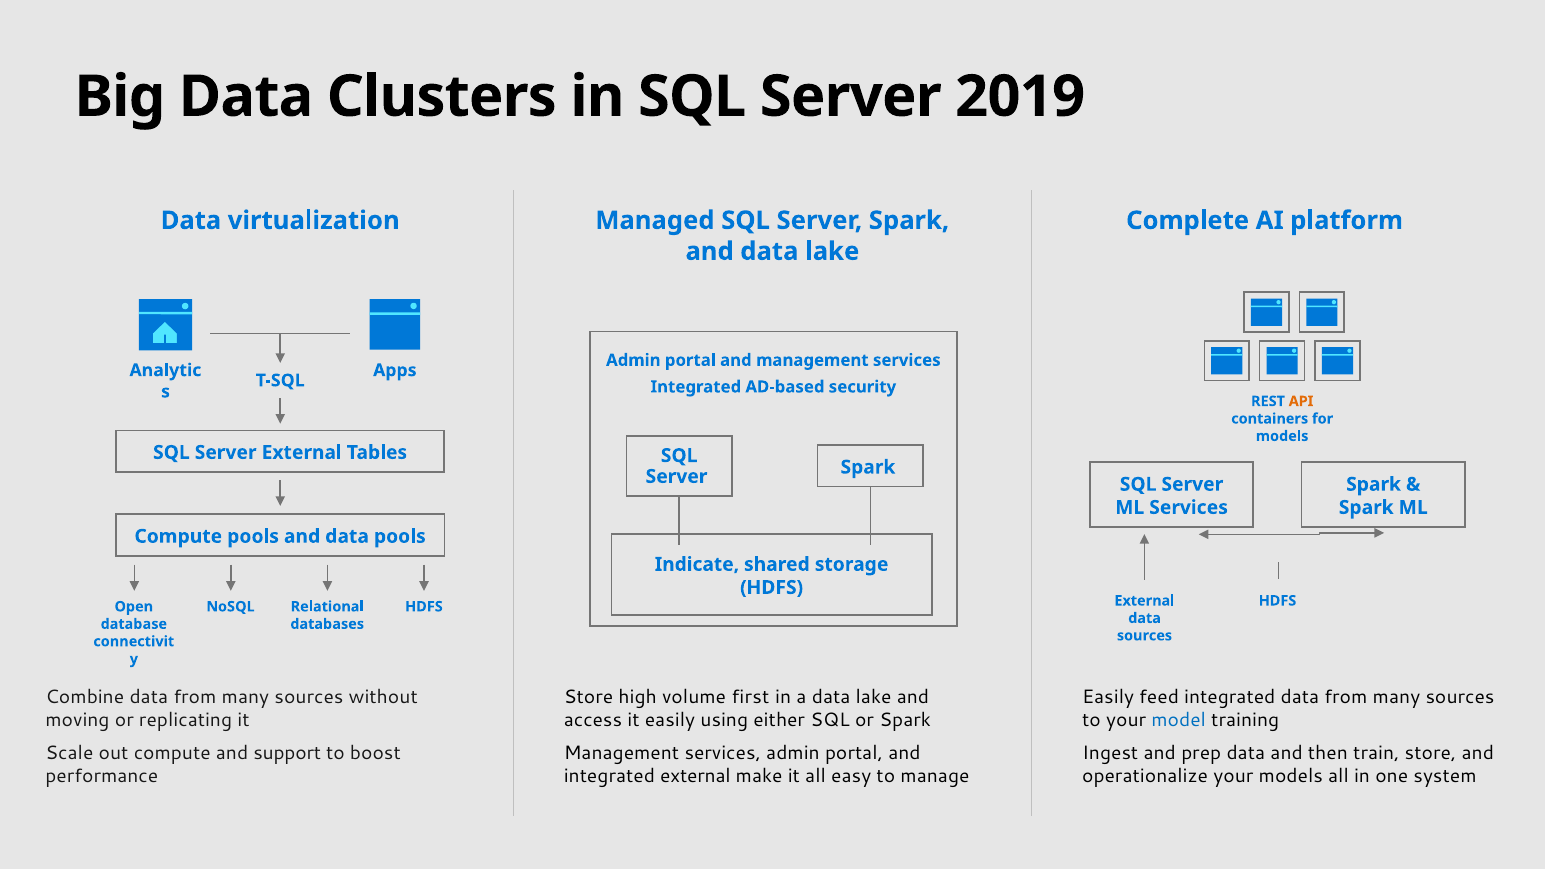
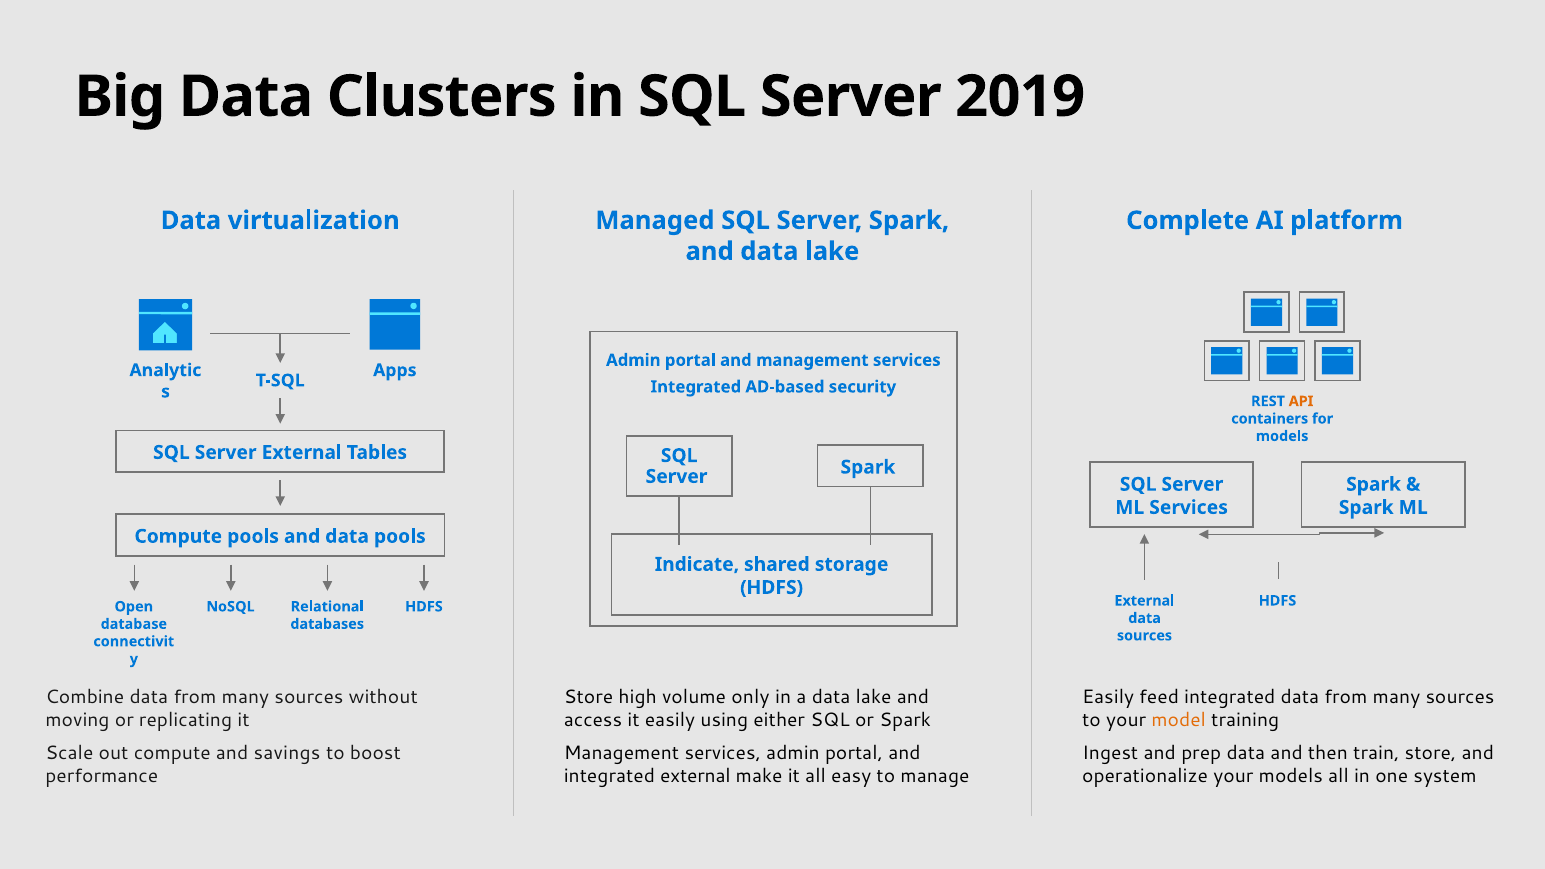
first: first -> only (750, 697)
model colour: blue -> orange (1179, 721)
support: support -> savings (287, 753)
